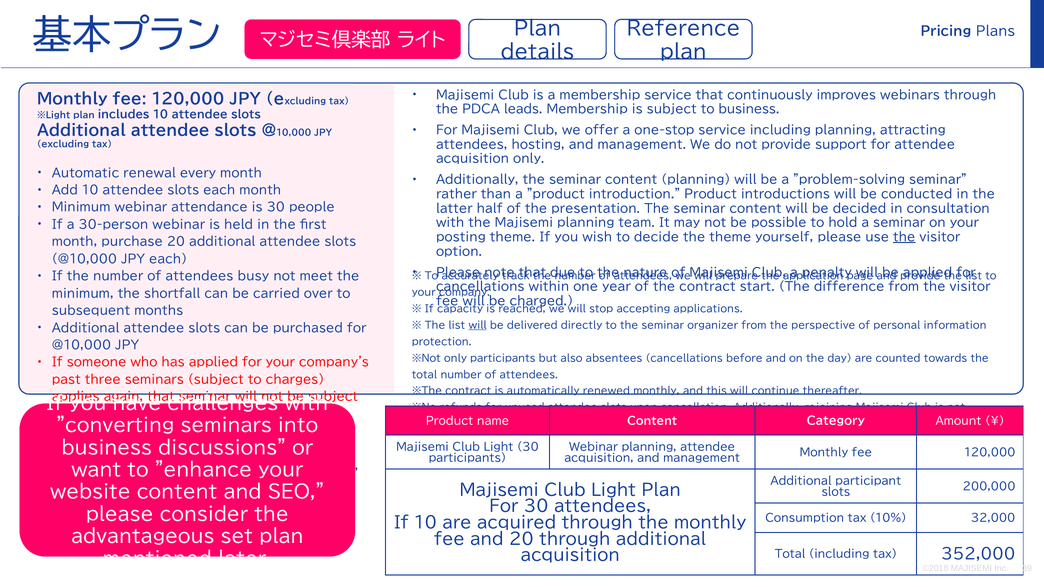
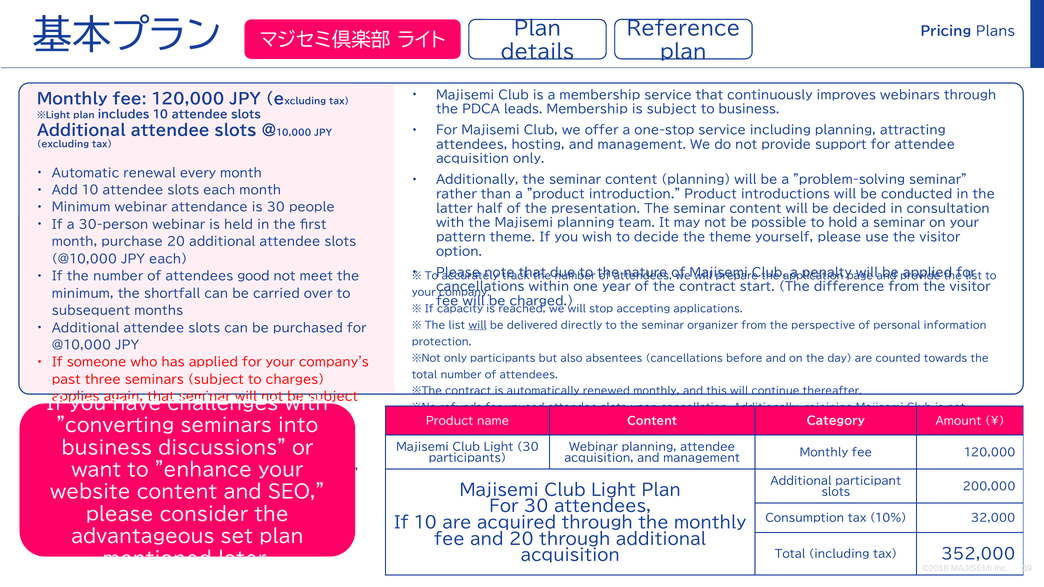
posting: posting -> pattern (461, 237)
the underline: present -> none (904, 237)
busy: busy -> good (253, 277)
